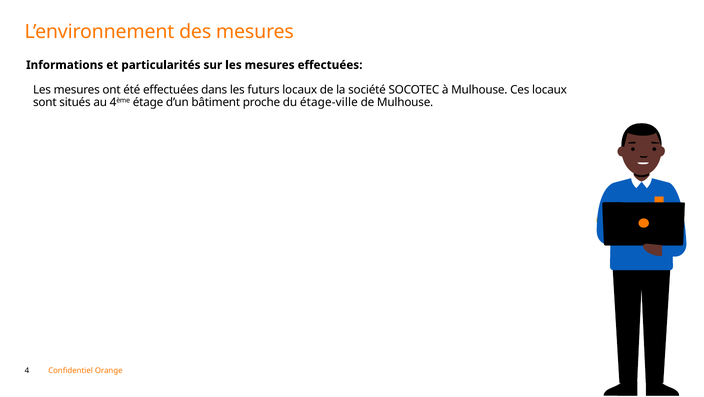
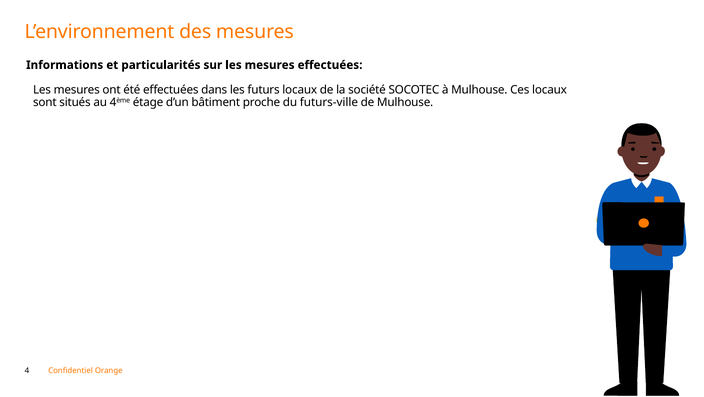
étage-ville: étage-ville -> futurs-ville (329, 103)
